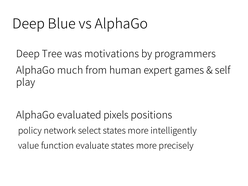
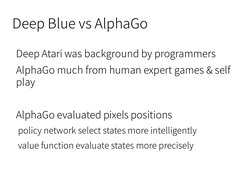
Tree: Tree -> Atari (52, 54)
motivations: motivations -> background (112, 54)
